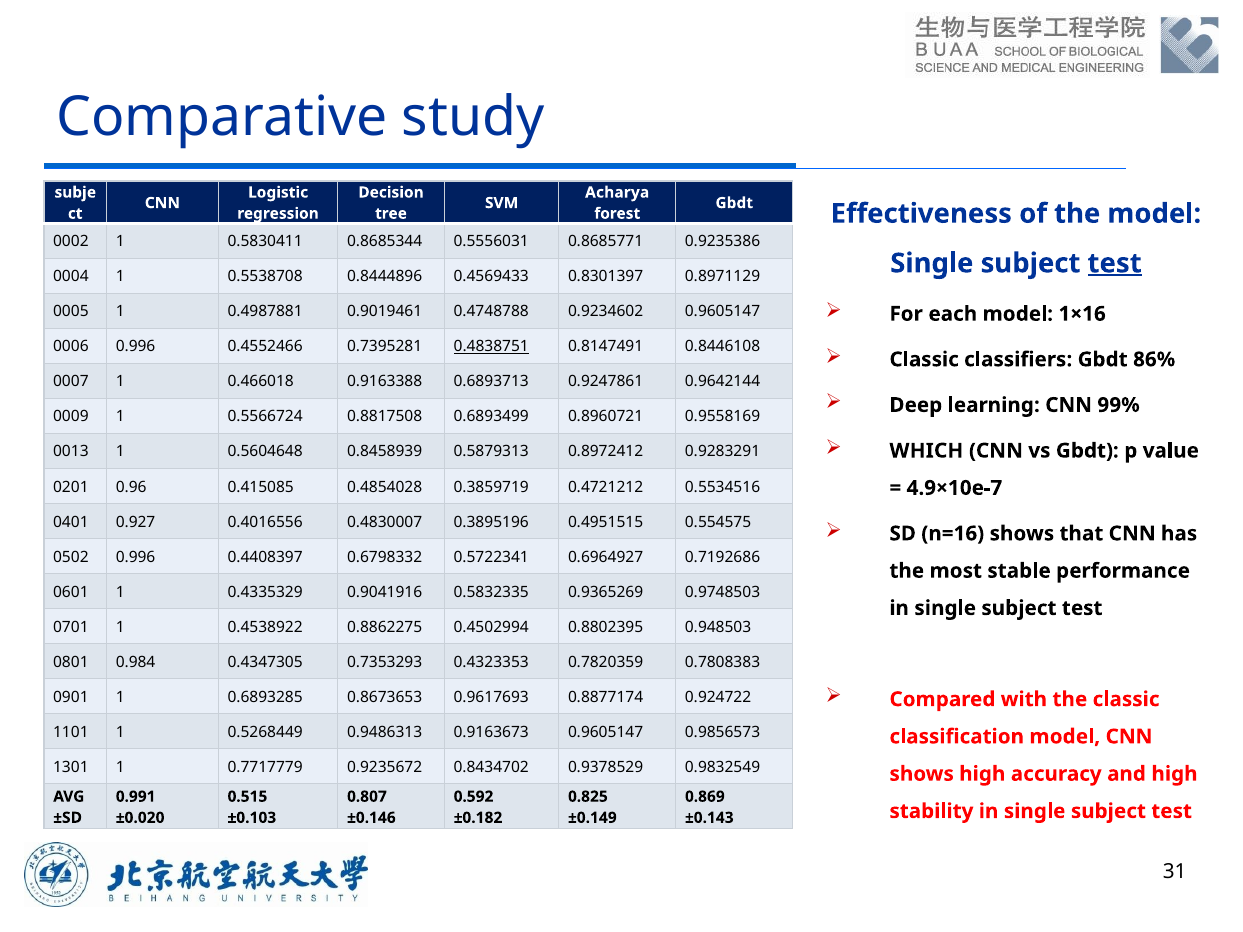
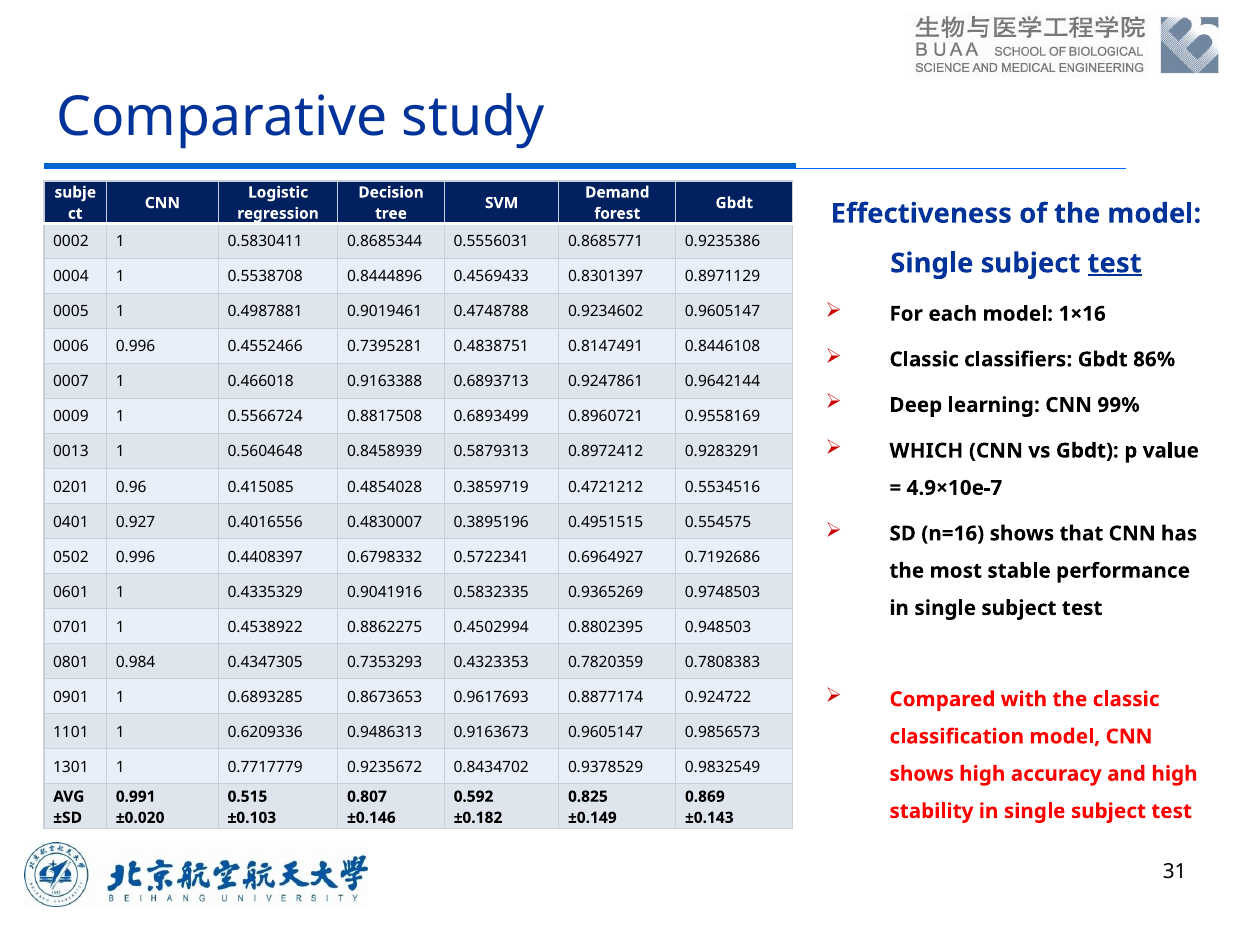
Acharya: Acharya -> Demand (617, 192)
0.4838751 underline: present -> none (491, 347)
0.5268449: 0.5268449 -> 0.6209336 (265, 732)
